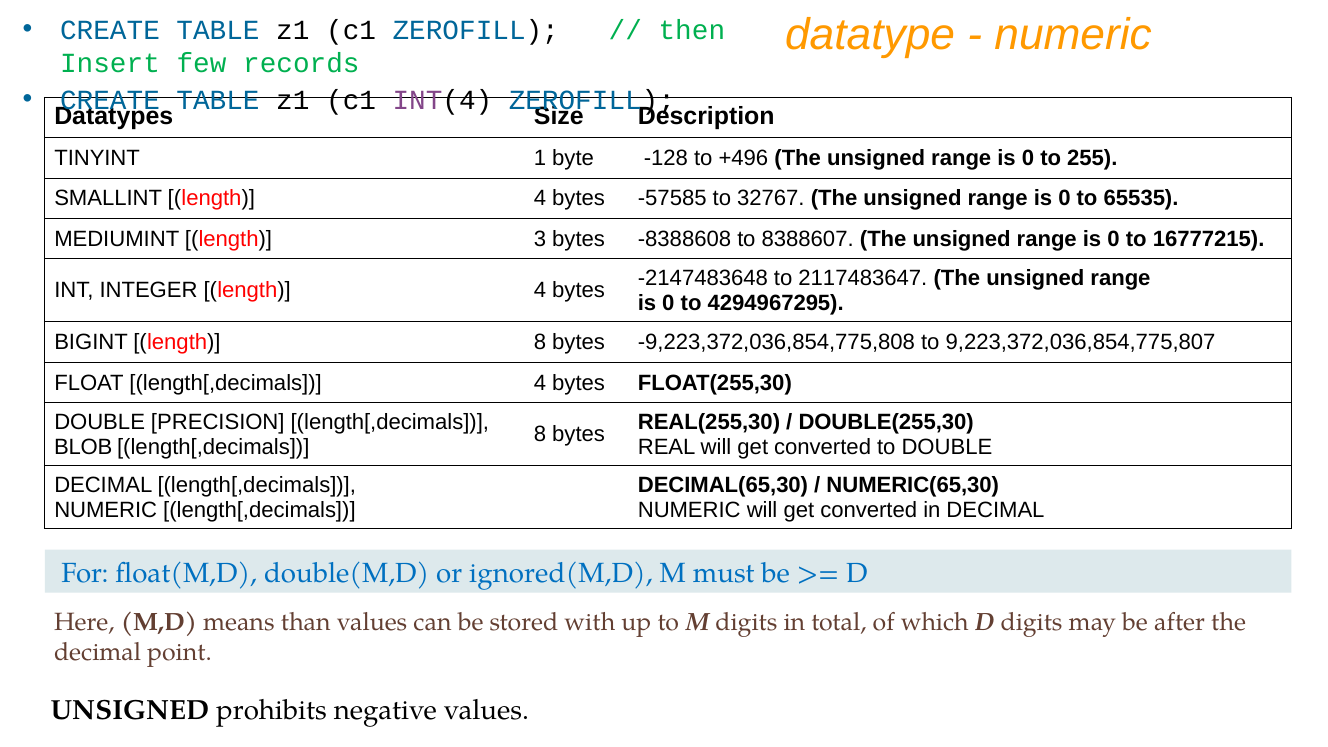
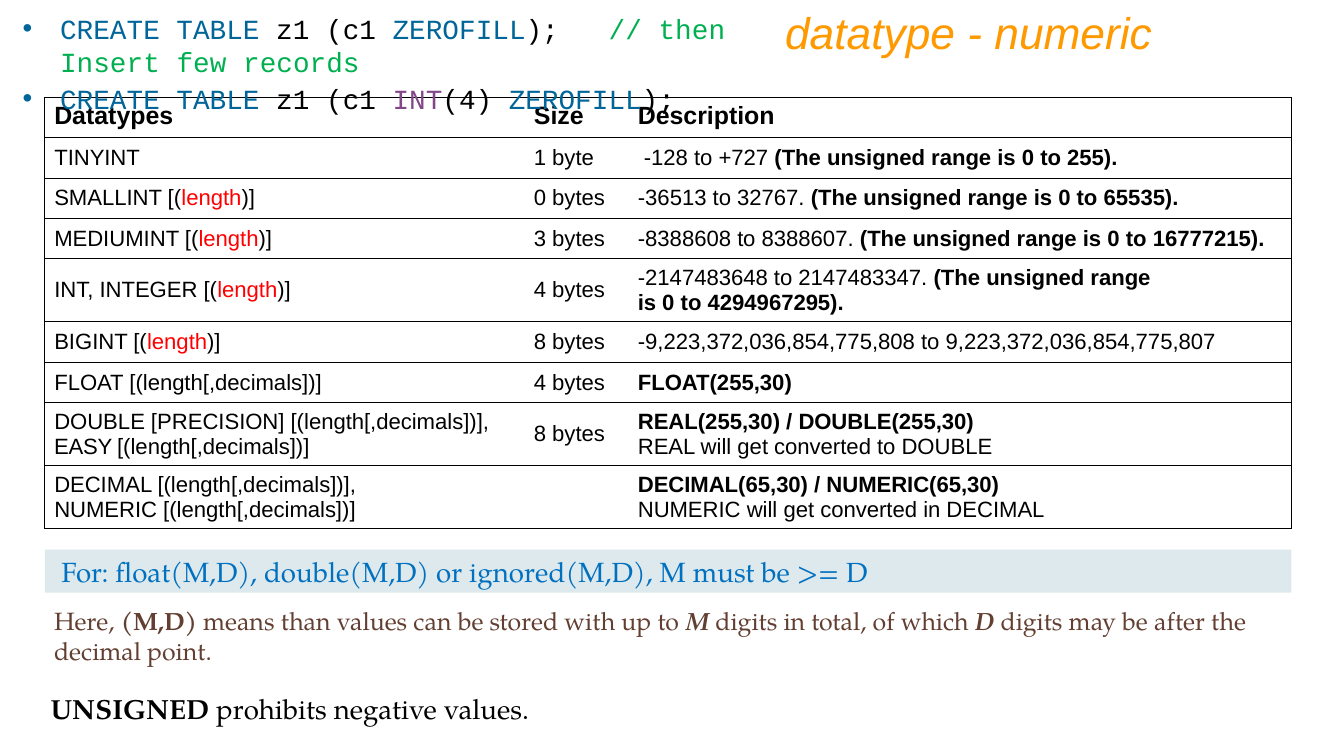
+496: +496 -> +727 (743, 158)
SMALLINT length 4: 4 -> 0 (540, 198)
-57585: -57585 -> -36513 (672, 198)
2117483647: 2117483647 -> 2147483347 (863, 278)
BLOB: BLOB -> EASY (83, 447)
